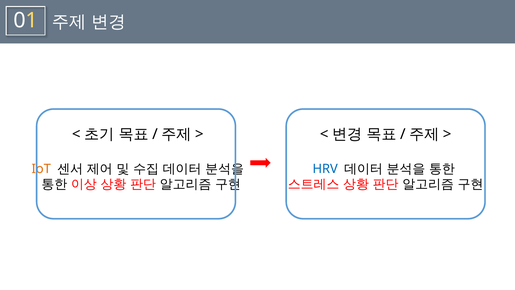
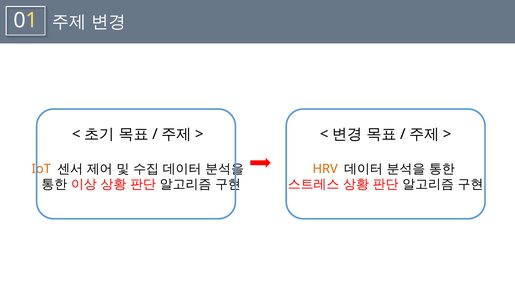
HRV colour: blue -> orange (325, 169)
